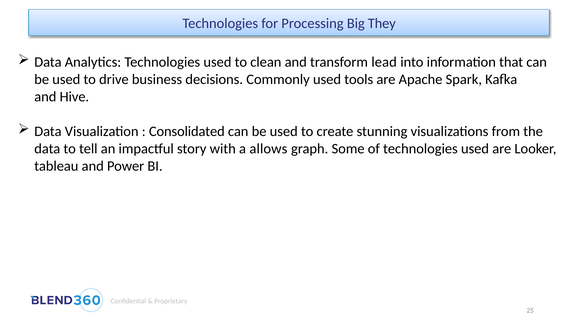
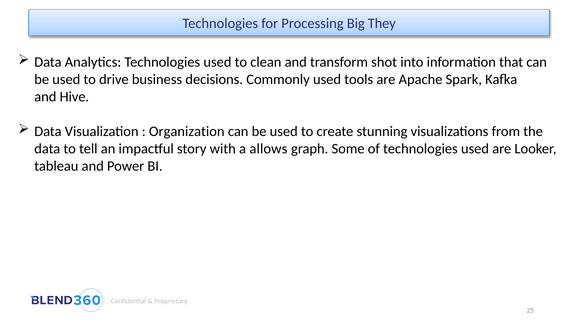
lead: lead -> shot (384, 62)
Consolidated: Consolidated -> Organization (187, 131)
